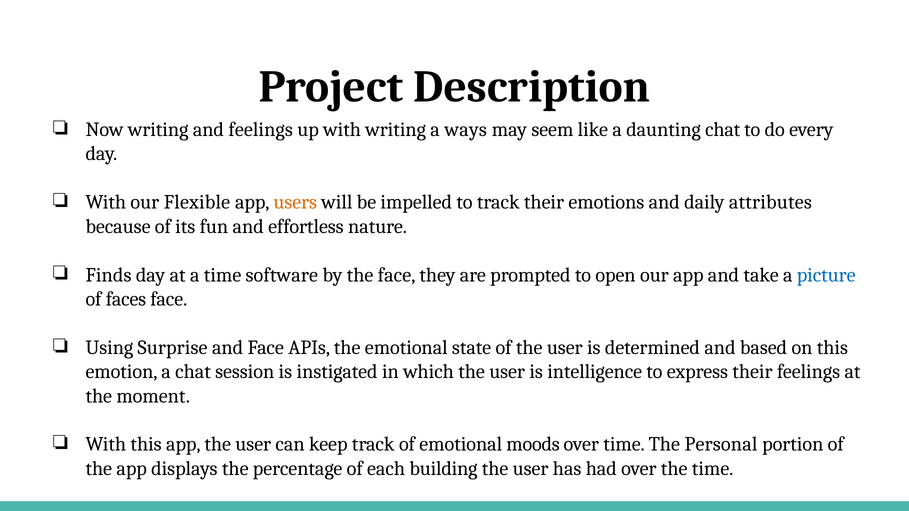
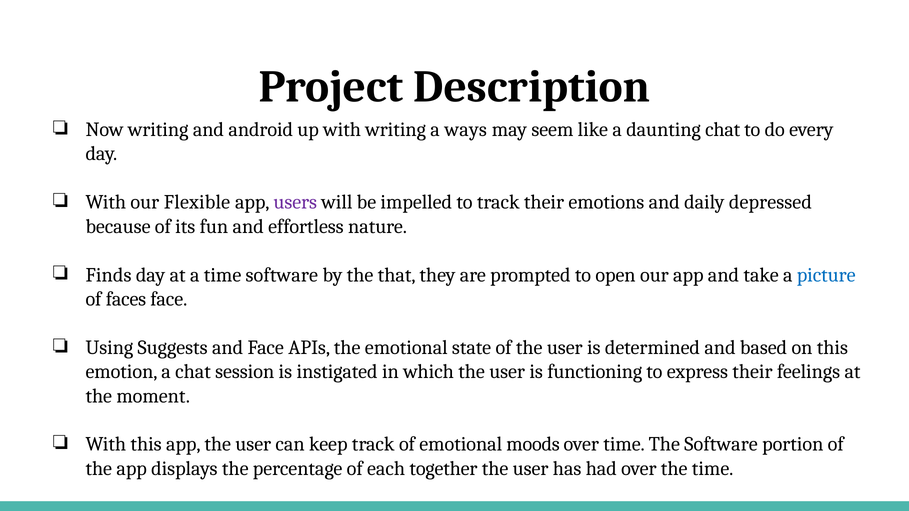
and feelings: feelings -> android (261, 130)
users colour: orange -> purple (295, 202)
attributes: attributes -> depressed (770, 202)
the face: face -> that (397, 275)
Surprise: Surprise -> Suggests (173, 348)
intelligence: intelligence -> functioning (595, 372)
The Personal: Personal -> Software (721, 445)
building: building -> together (443, 469)
